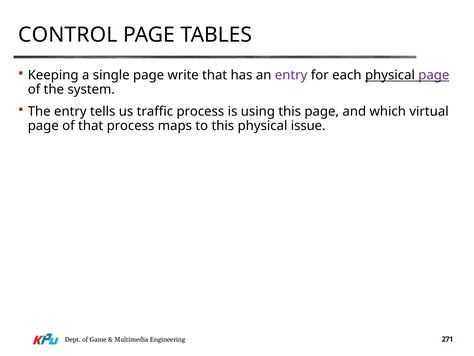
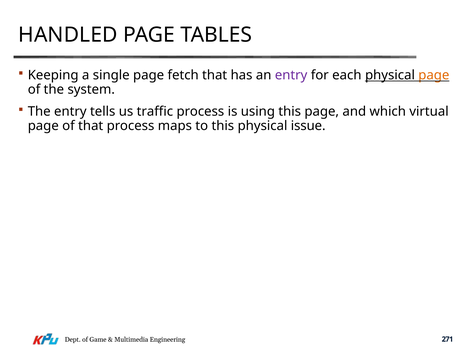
CONTROL: CONTROL -> HANDLED (68, 35)
write: write -> fetch (183, 75)
page colour: purple -> orange (434, 75)
